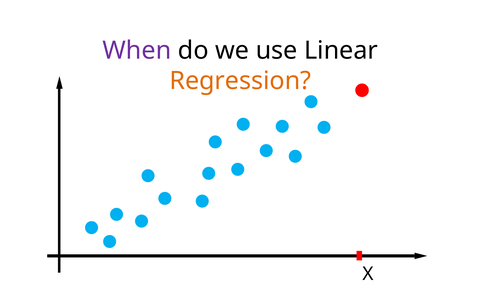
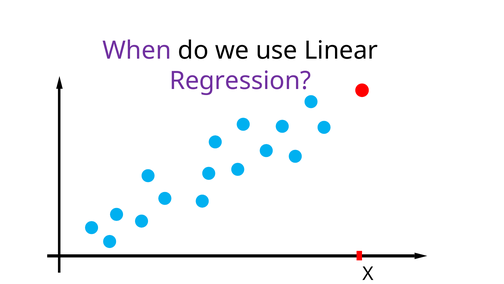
Regression colour: orange -> purple (240, 81)
